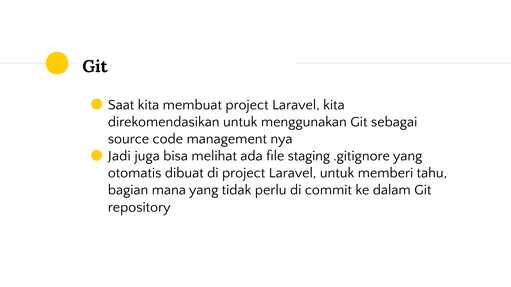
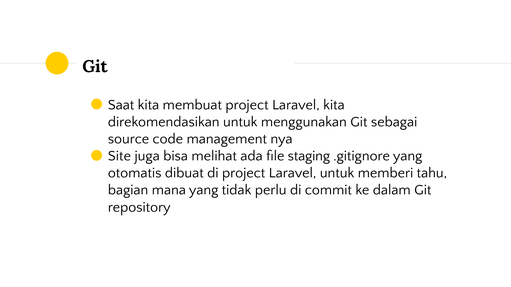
Jadi: Jadi -> Site (119, 156)
